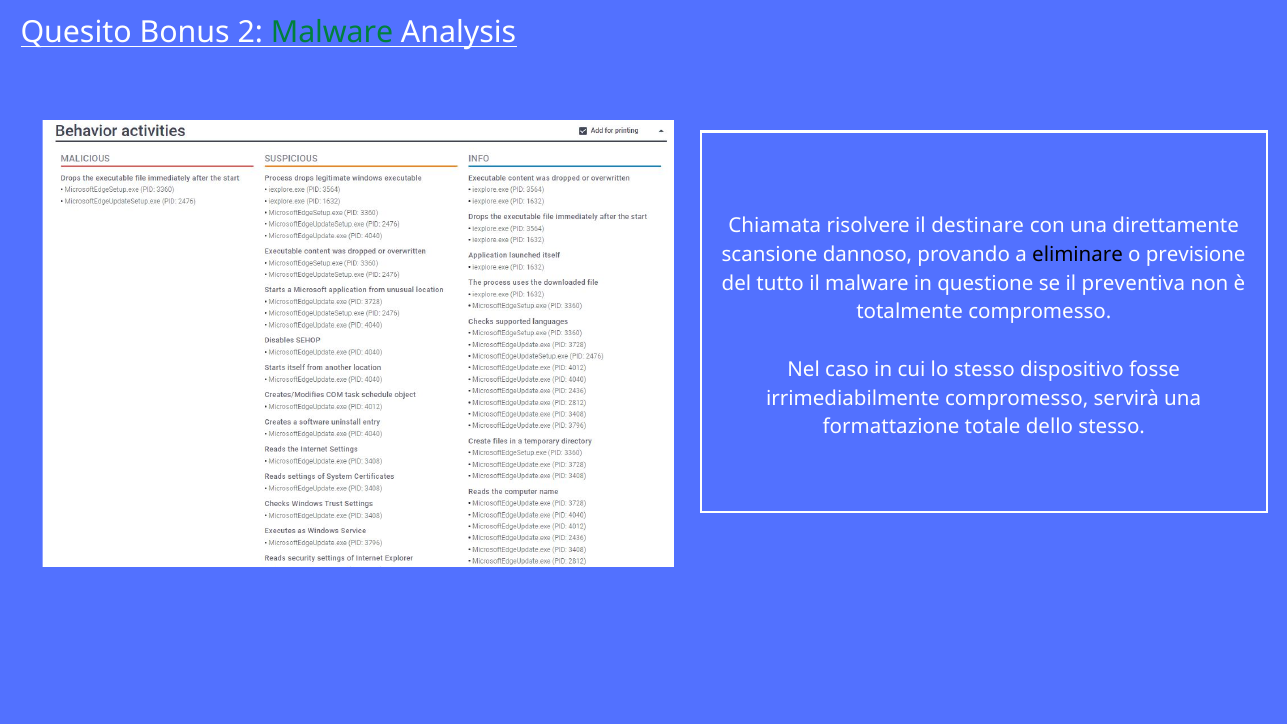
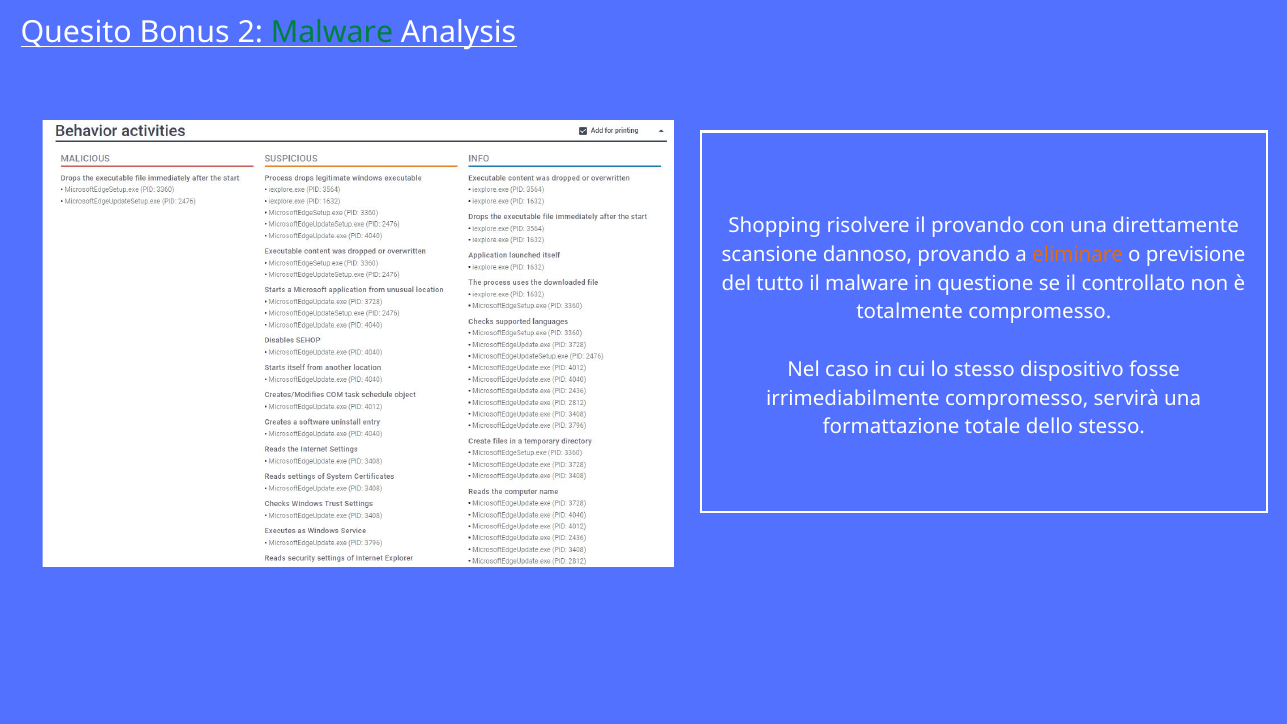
Chiamata: Chiamata -> Shopping (775, 226)
il destinare: destinare -> provando (978, 226)
eliminare colour: black -> orange (1078, 254)
preventiva: preventiva -> controllato (1133, 283)
